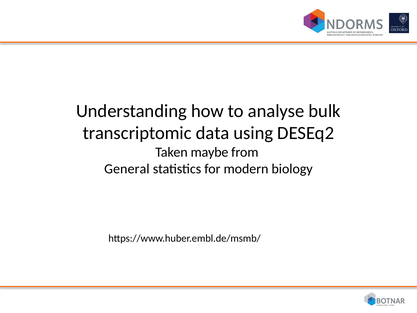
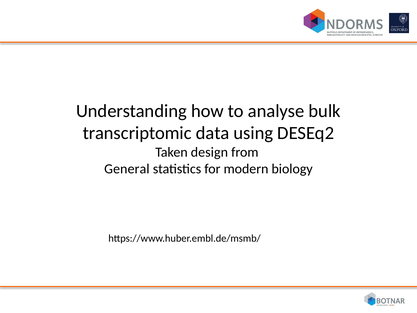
maybe: maybe -> design (209, 152)
